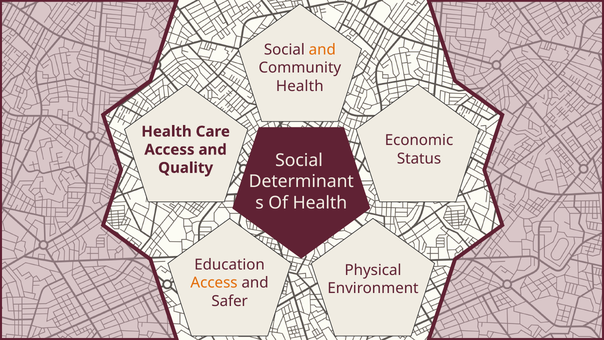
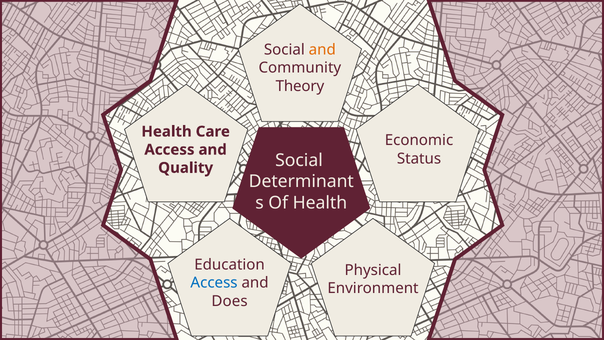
Health: Health -> Theory (300, 86)
Access colour: orange -> blue (214, 283)
Safer: Safer -> Does (230, 301)
